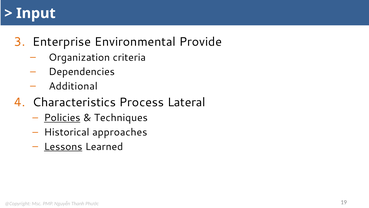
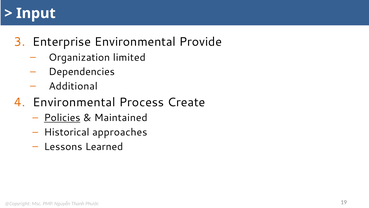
criteria: criteria -> limited (129, 57)
Characteristics: Characteristics -> Environmental (74, 102)
Lateral: Lateral -> Create (186, 102)
Techniques: Techniques -> Maintained (121, 118)
Lessons underline: present -> none (63, 146)
